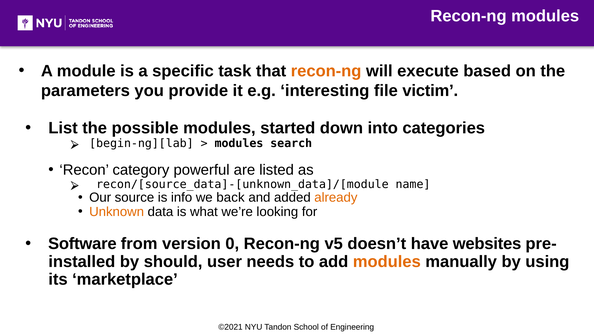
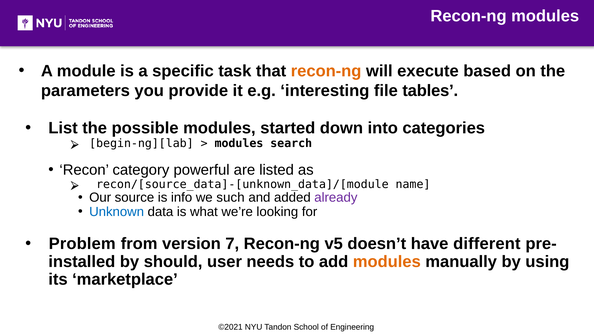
victim: victim -> tables (430, 91)
back: back -> such (230, 198)
already colour: orange -> purple (336, 198)
Unknown colour: orange -> blue (117, 212)
Software: Software -> Problem (82, 244)
0: 0 -> 7 (232, 244)
websites: websites -> different (487, 244)
